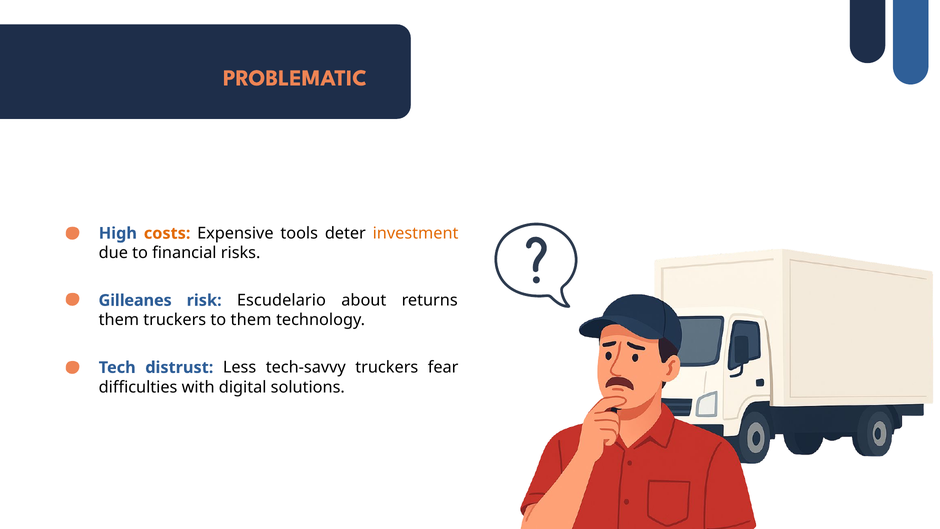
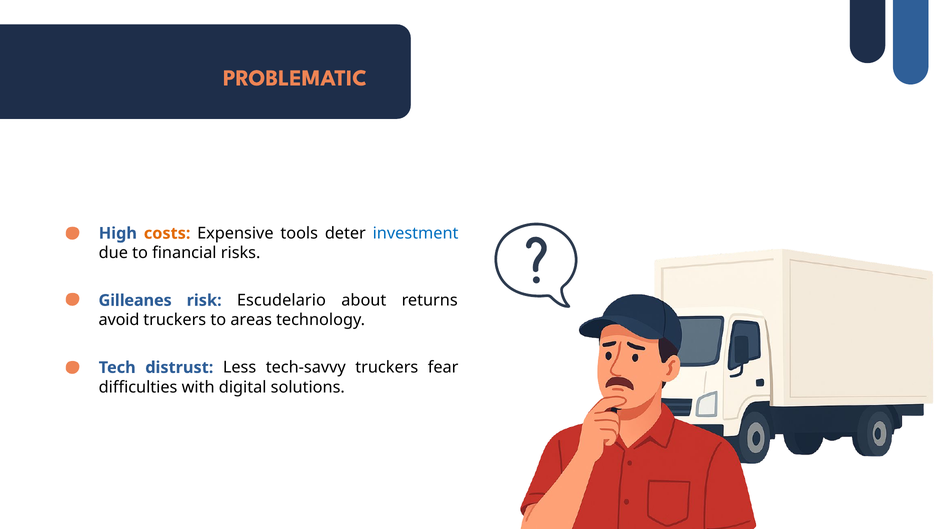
investment colour: orange -> blue (416, 233)
them: them -> avoid (119, 320)
to them: them -> areas (251, 320)
